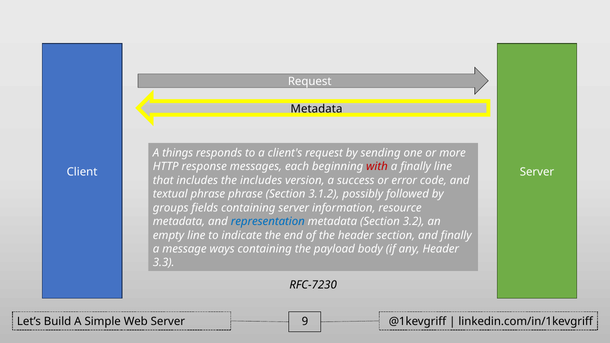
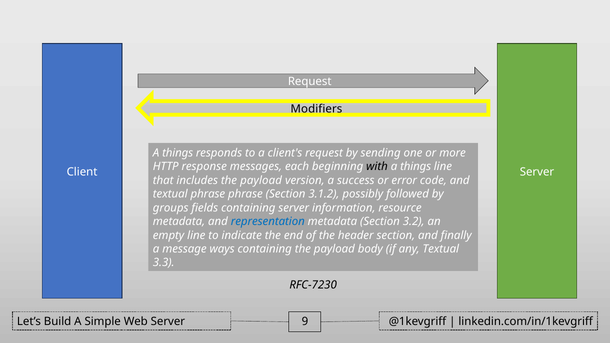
Metadata: Metadata -> Modifiers (316, 109)
with colour: red -> black (377, 167)
finally: finally -> things (416, 167)
includes the includes: includes -> payload (261, 180)
any Header: Header -> Textual (441, 249)
